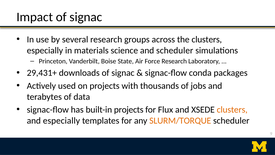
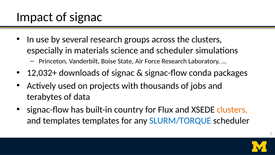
29,431+: 29,431+ -> 12,032+ (42, 73)
built-in projects: projects -> country (129, 109)
and especially: especially -> templates (61, 120)
SLURM/TORQUE colour: orange -> blue (180, 120)
